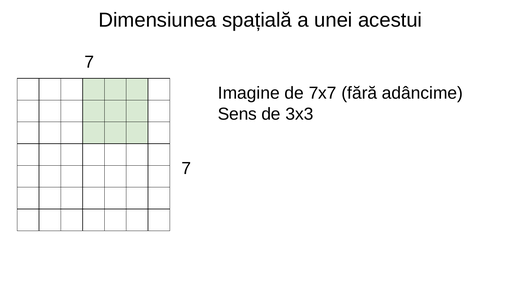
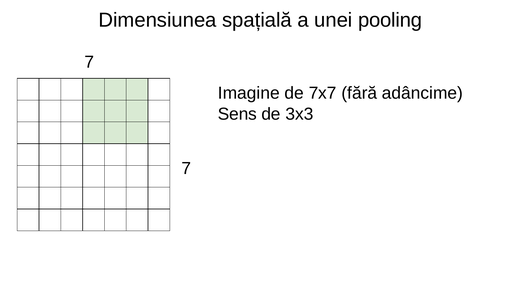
acestui: acestui -> pooling (390, 20)
